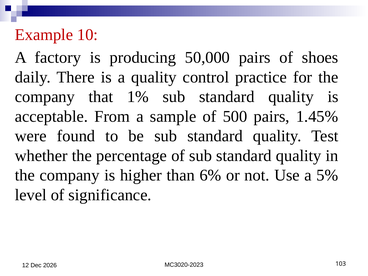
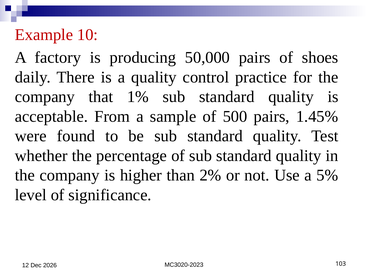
6%: 6% -> 2% (210, 175)
